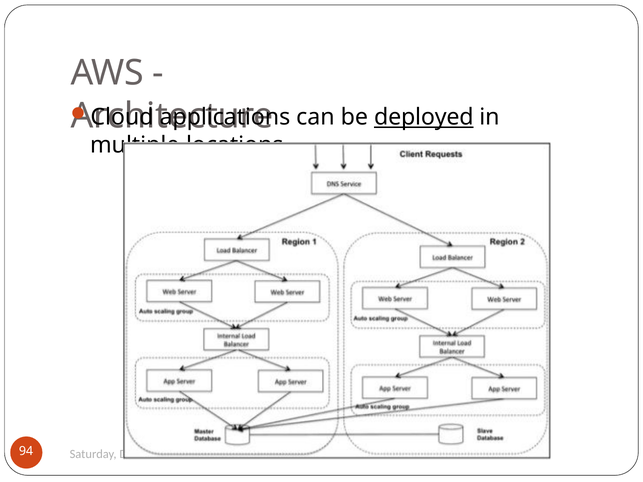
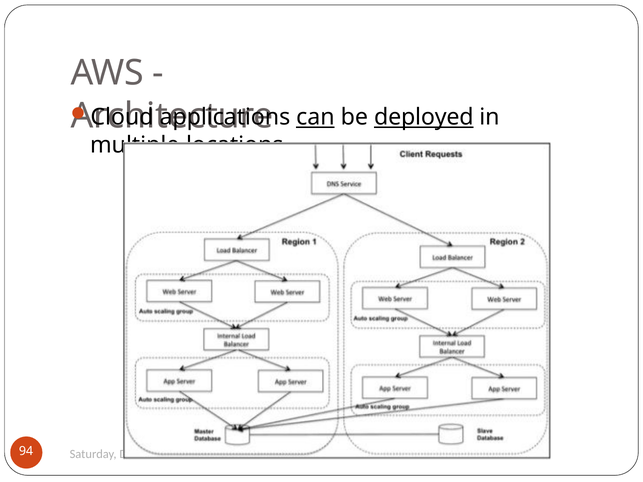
can underline: none -> present (315, 117)
